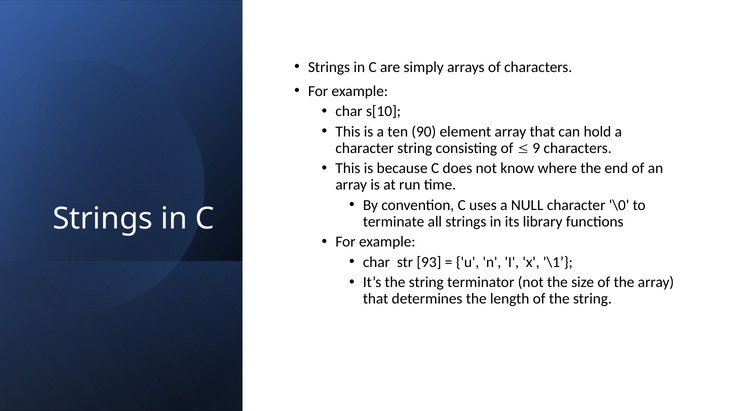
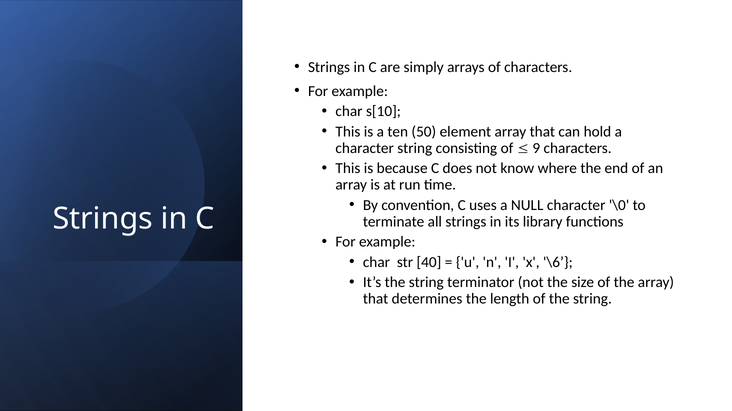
90: 90 -> 50 (424, 132)
93: 93 -> 40 (429, 262)
\1: \1 -> \6 (558, 262)
